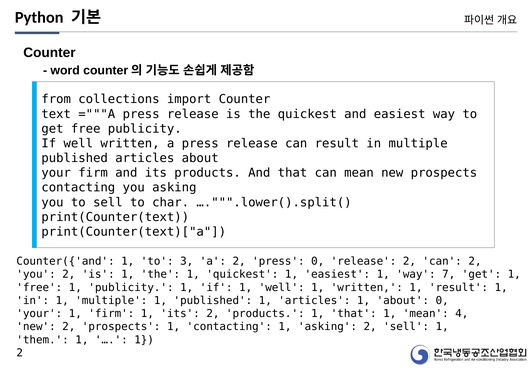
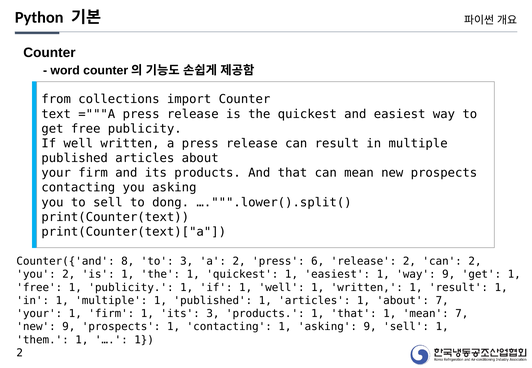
char: char -> dong (171, 202)
Counter({'and 1: 1 -> 8 (128, 262)
press 0: 0 -> 6 (318, 262)
way 7: 7 -> 9 (449, 275)
about 0: 0 -> 7 (442, 301)
its 2: 2 -> 3 (213, 314)
mean 4: 4 -> 7 (462, 314)
new 2: 2 -> 9 (69, 327)
asking 2: 2 -> 9 (370, 327)
